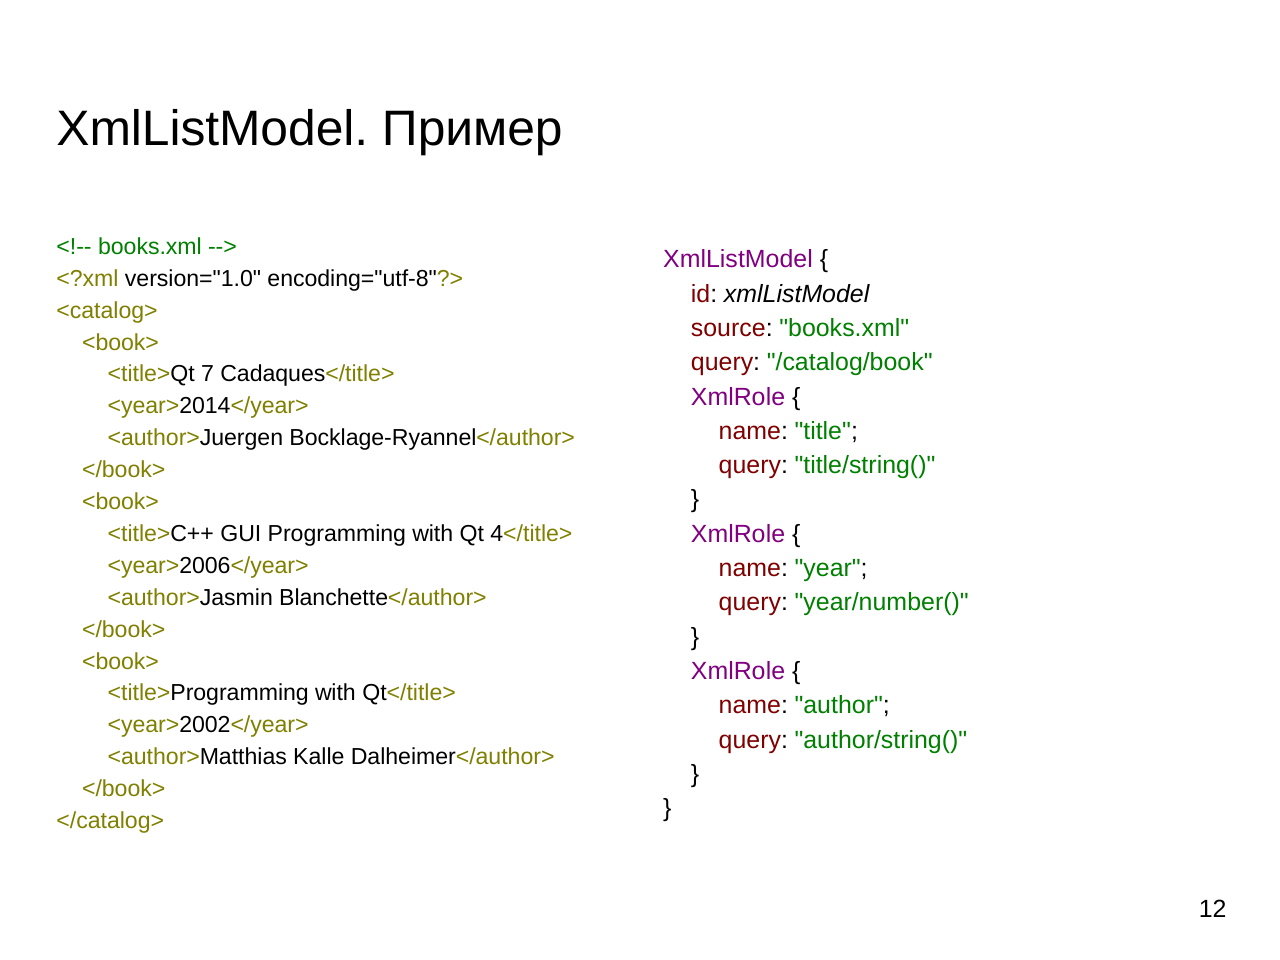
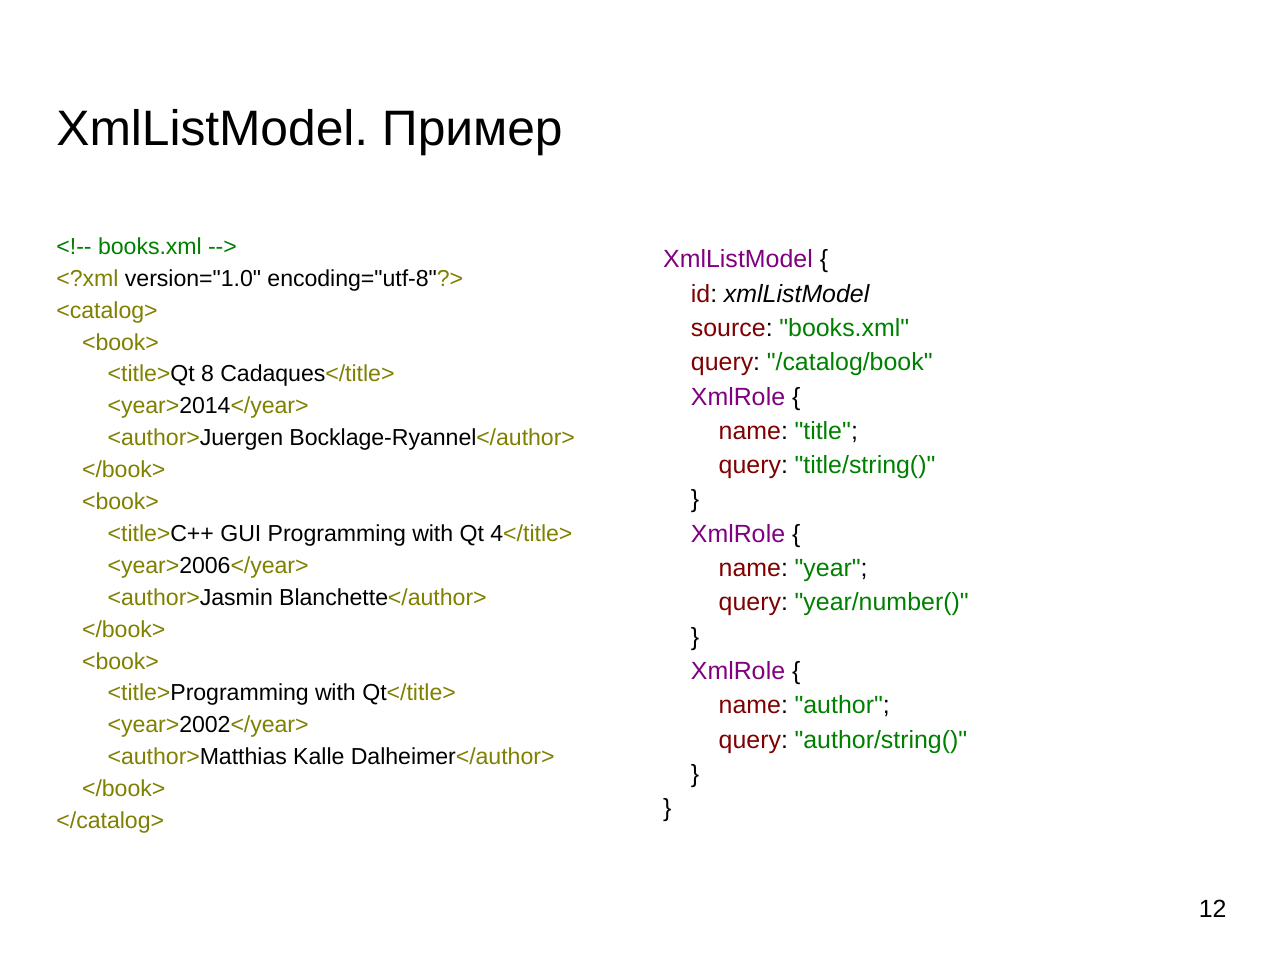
7: 7 -> 8 (208, 374)
